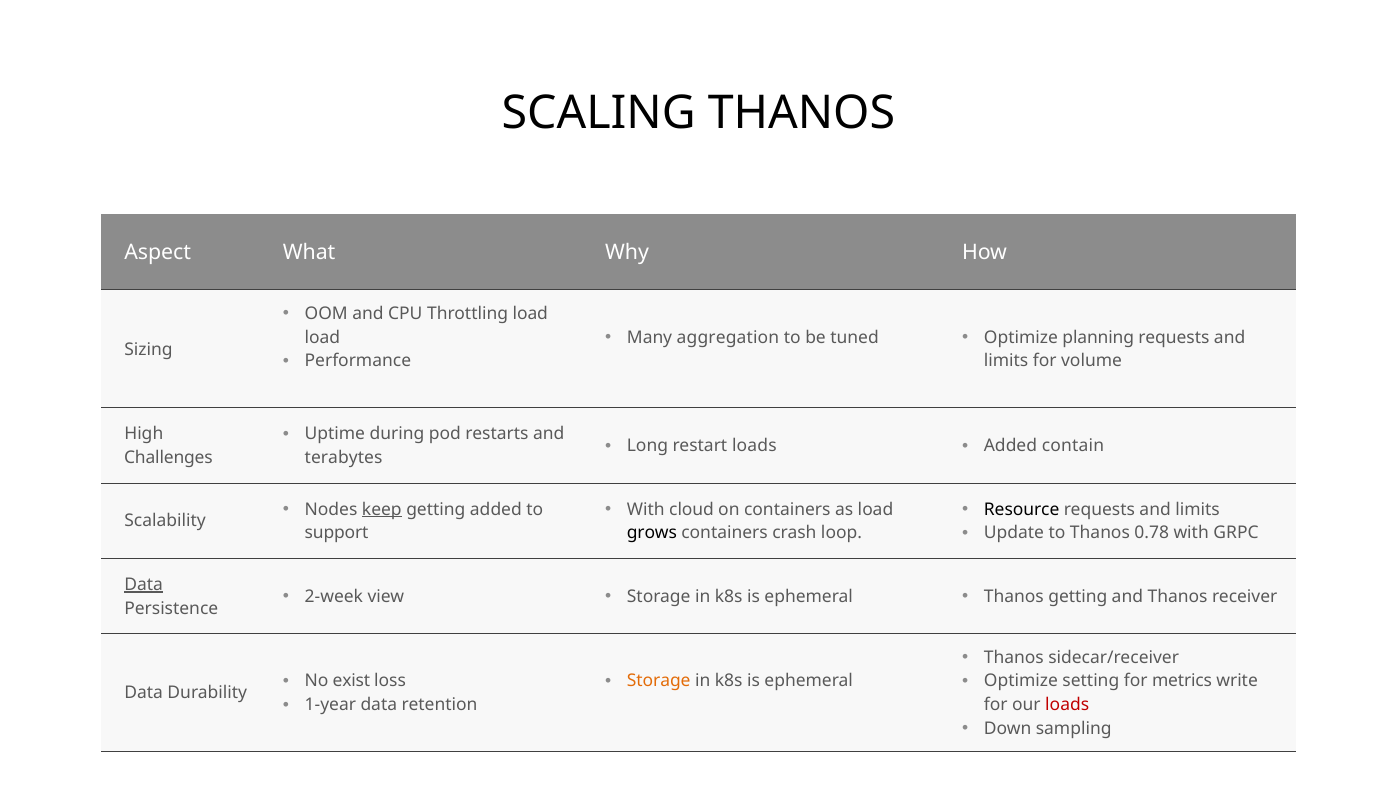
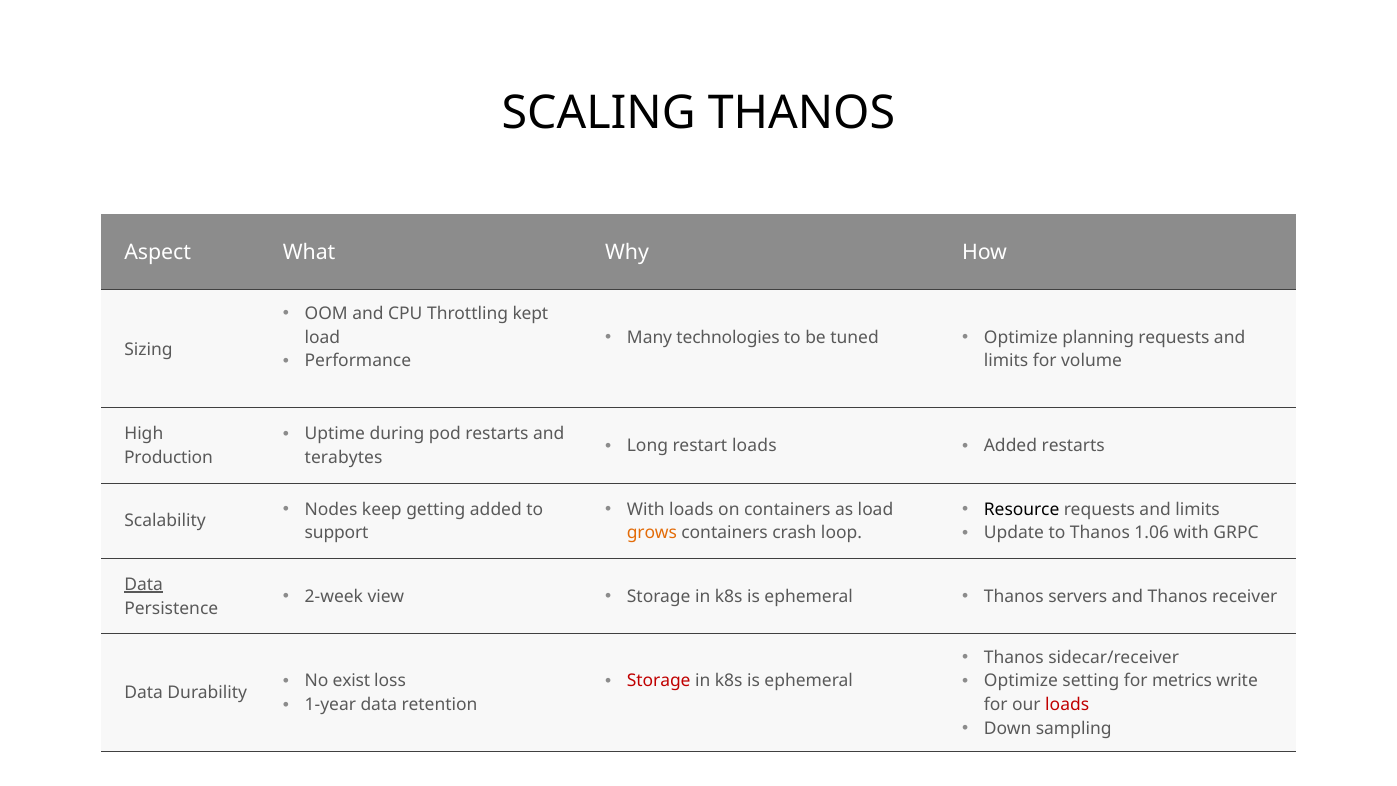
Throttling load: load -> kept (530, 314)
aggregation: aggregation -> technologies (728, 337)
Added contain: contain -> restarts (1073, 446)
Challenges: Challenges -> Production (168, 458)
keep underline: present -> none (382, 509)
With cloud: cloud -> loads (691, 509)
0.78: 0.78 -> 1.06 (1152, 533)
grows colour: black -> orange (652, 533)
Thanos getting: getting -> servers (1078, 596)
Storage colour: orange -> red (659, 681)
